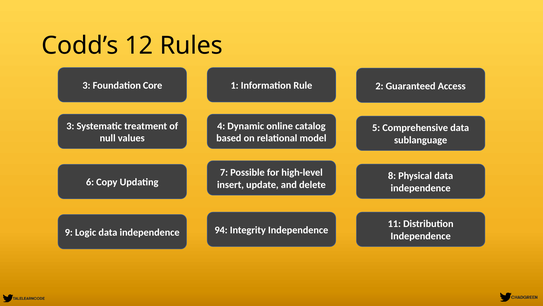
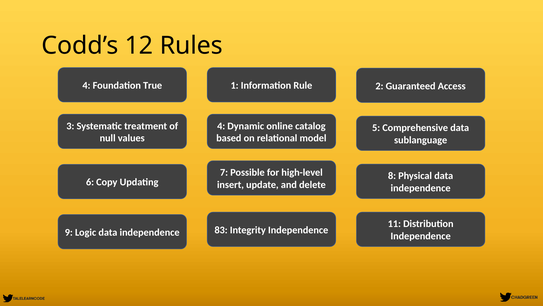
3: 3 -> 4 (86, 85)
Core: Core -> True (153, 85)
94: 94 -> 83 (221, 230)
